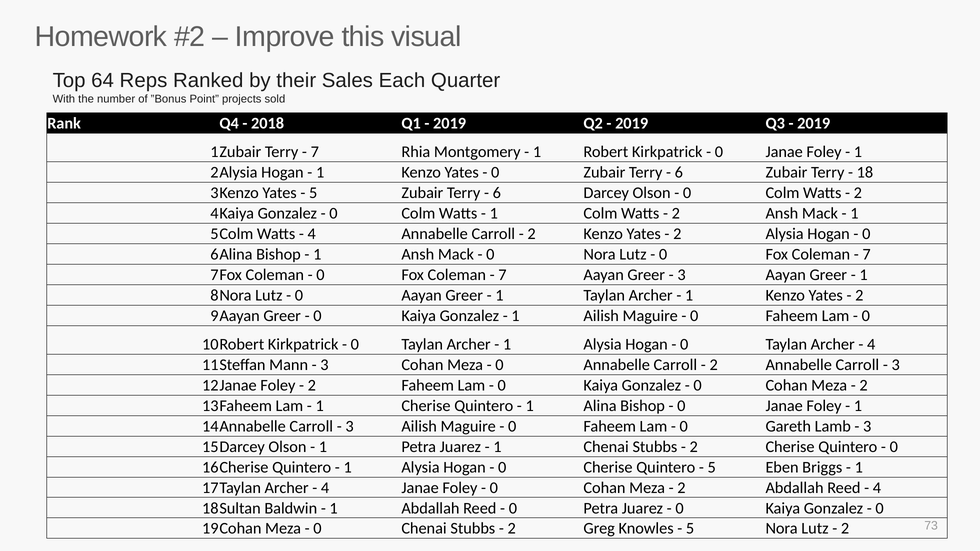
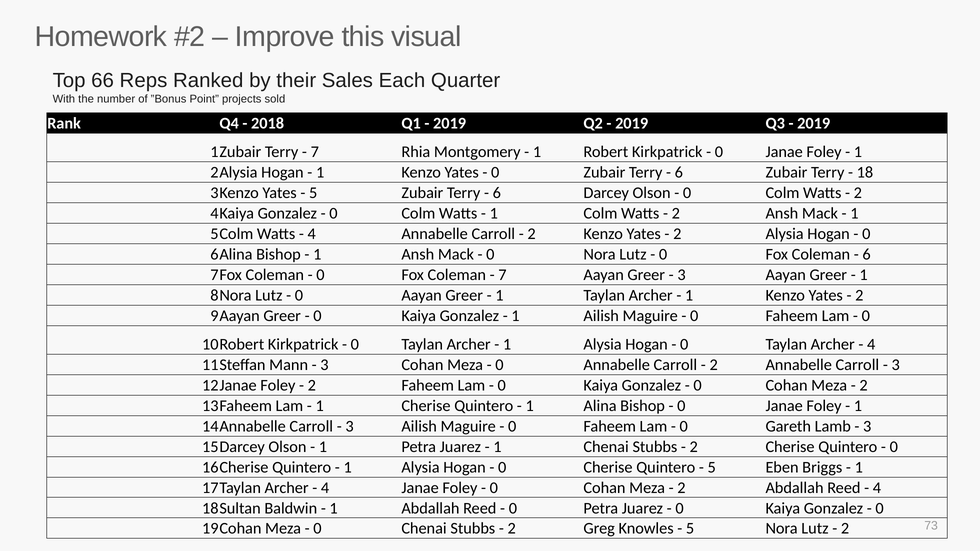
64: 64 -> 66 (103, 81)
7: 7 -> 6 (867, 254)
